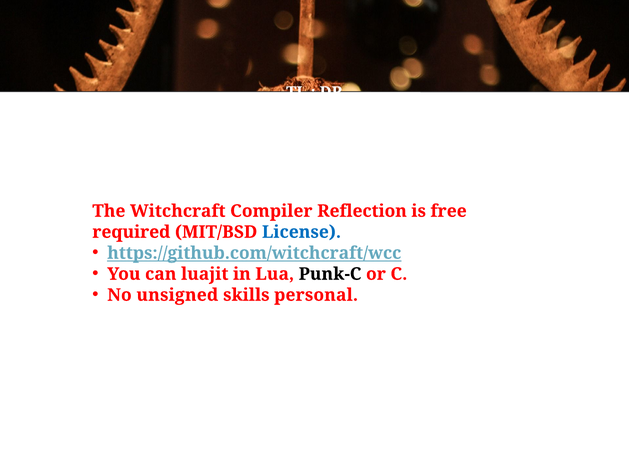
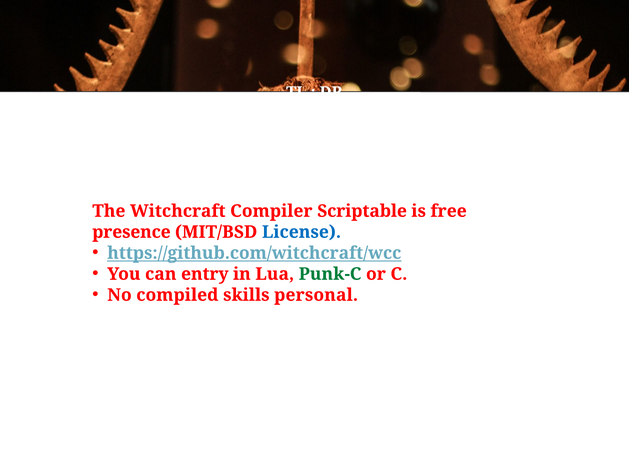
Reflection: Reflection -> Scriptable (362, 211)
required: required -> presence (131, 232)
luajit: luajit -> entry (205, 274)
Punk-C colour: black -> green (330, 274)
unsigned: unsigned -> compiled (177, 295)
